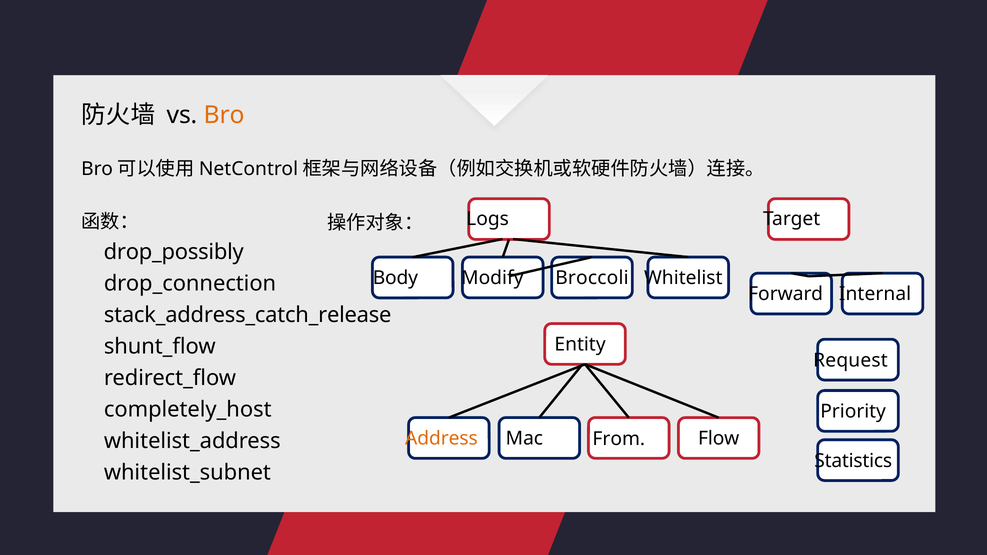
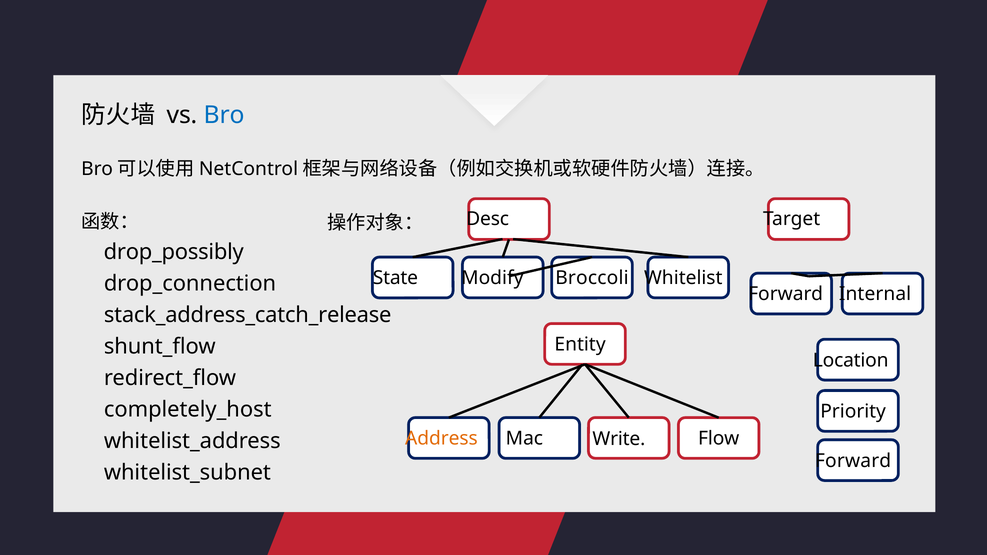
Bro colour: orange -> blue (224, 115)
Logs: Logs -> Desc (488, 219)
Body: Body -> State (395, 278)
Request: Request -> Location (851, 360)
From: From -> Write (619, 439)
Statistics: Statistics -> Forward (853, 461)
